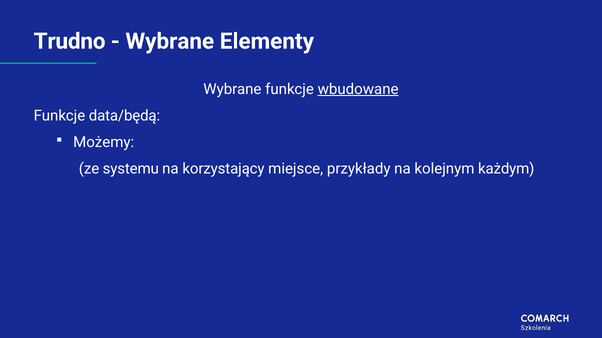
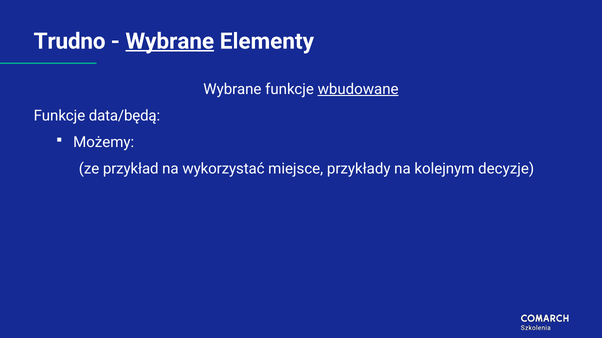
Wybrane underline: none -> present (170, 41)
systemu: systemu -> przykład (131, 169)
korzystający: korzystający -> wykorzystać (223, 169)
każdym: każdym -> decyzje (506, 169)
